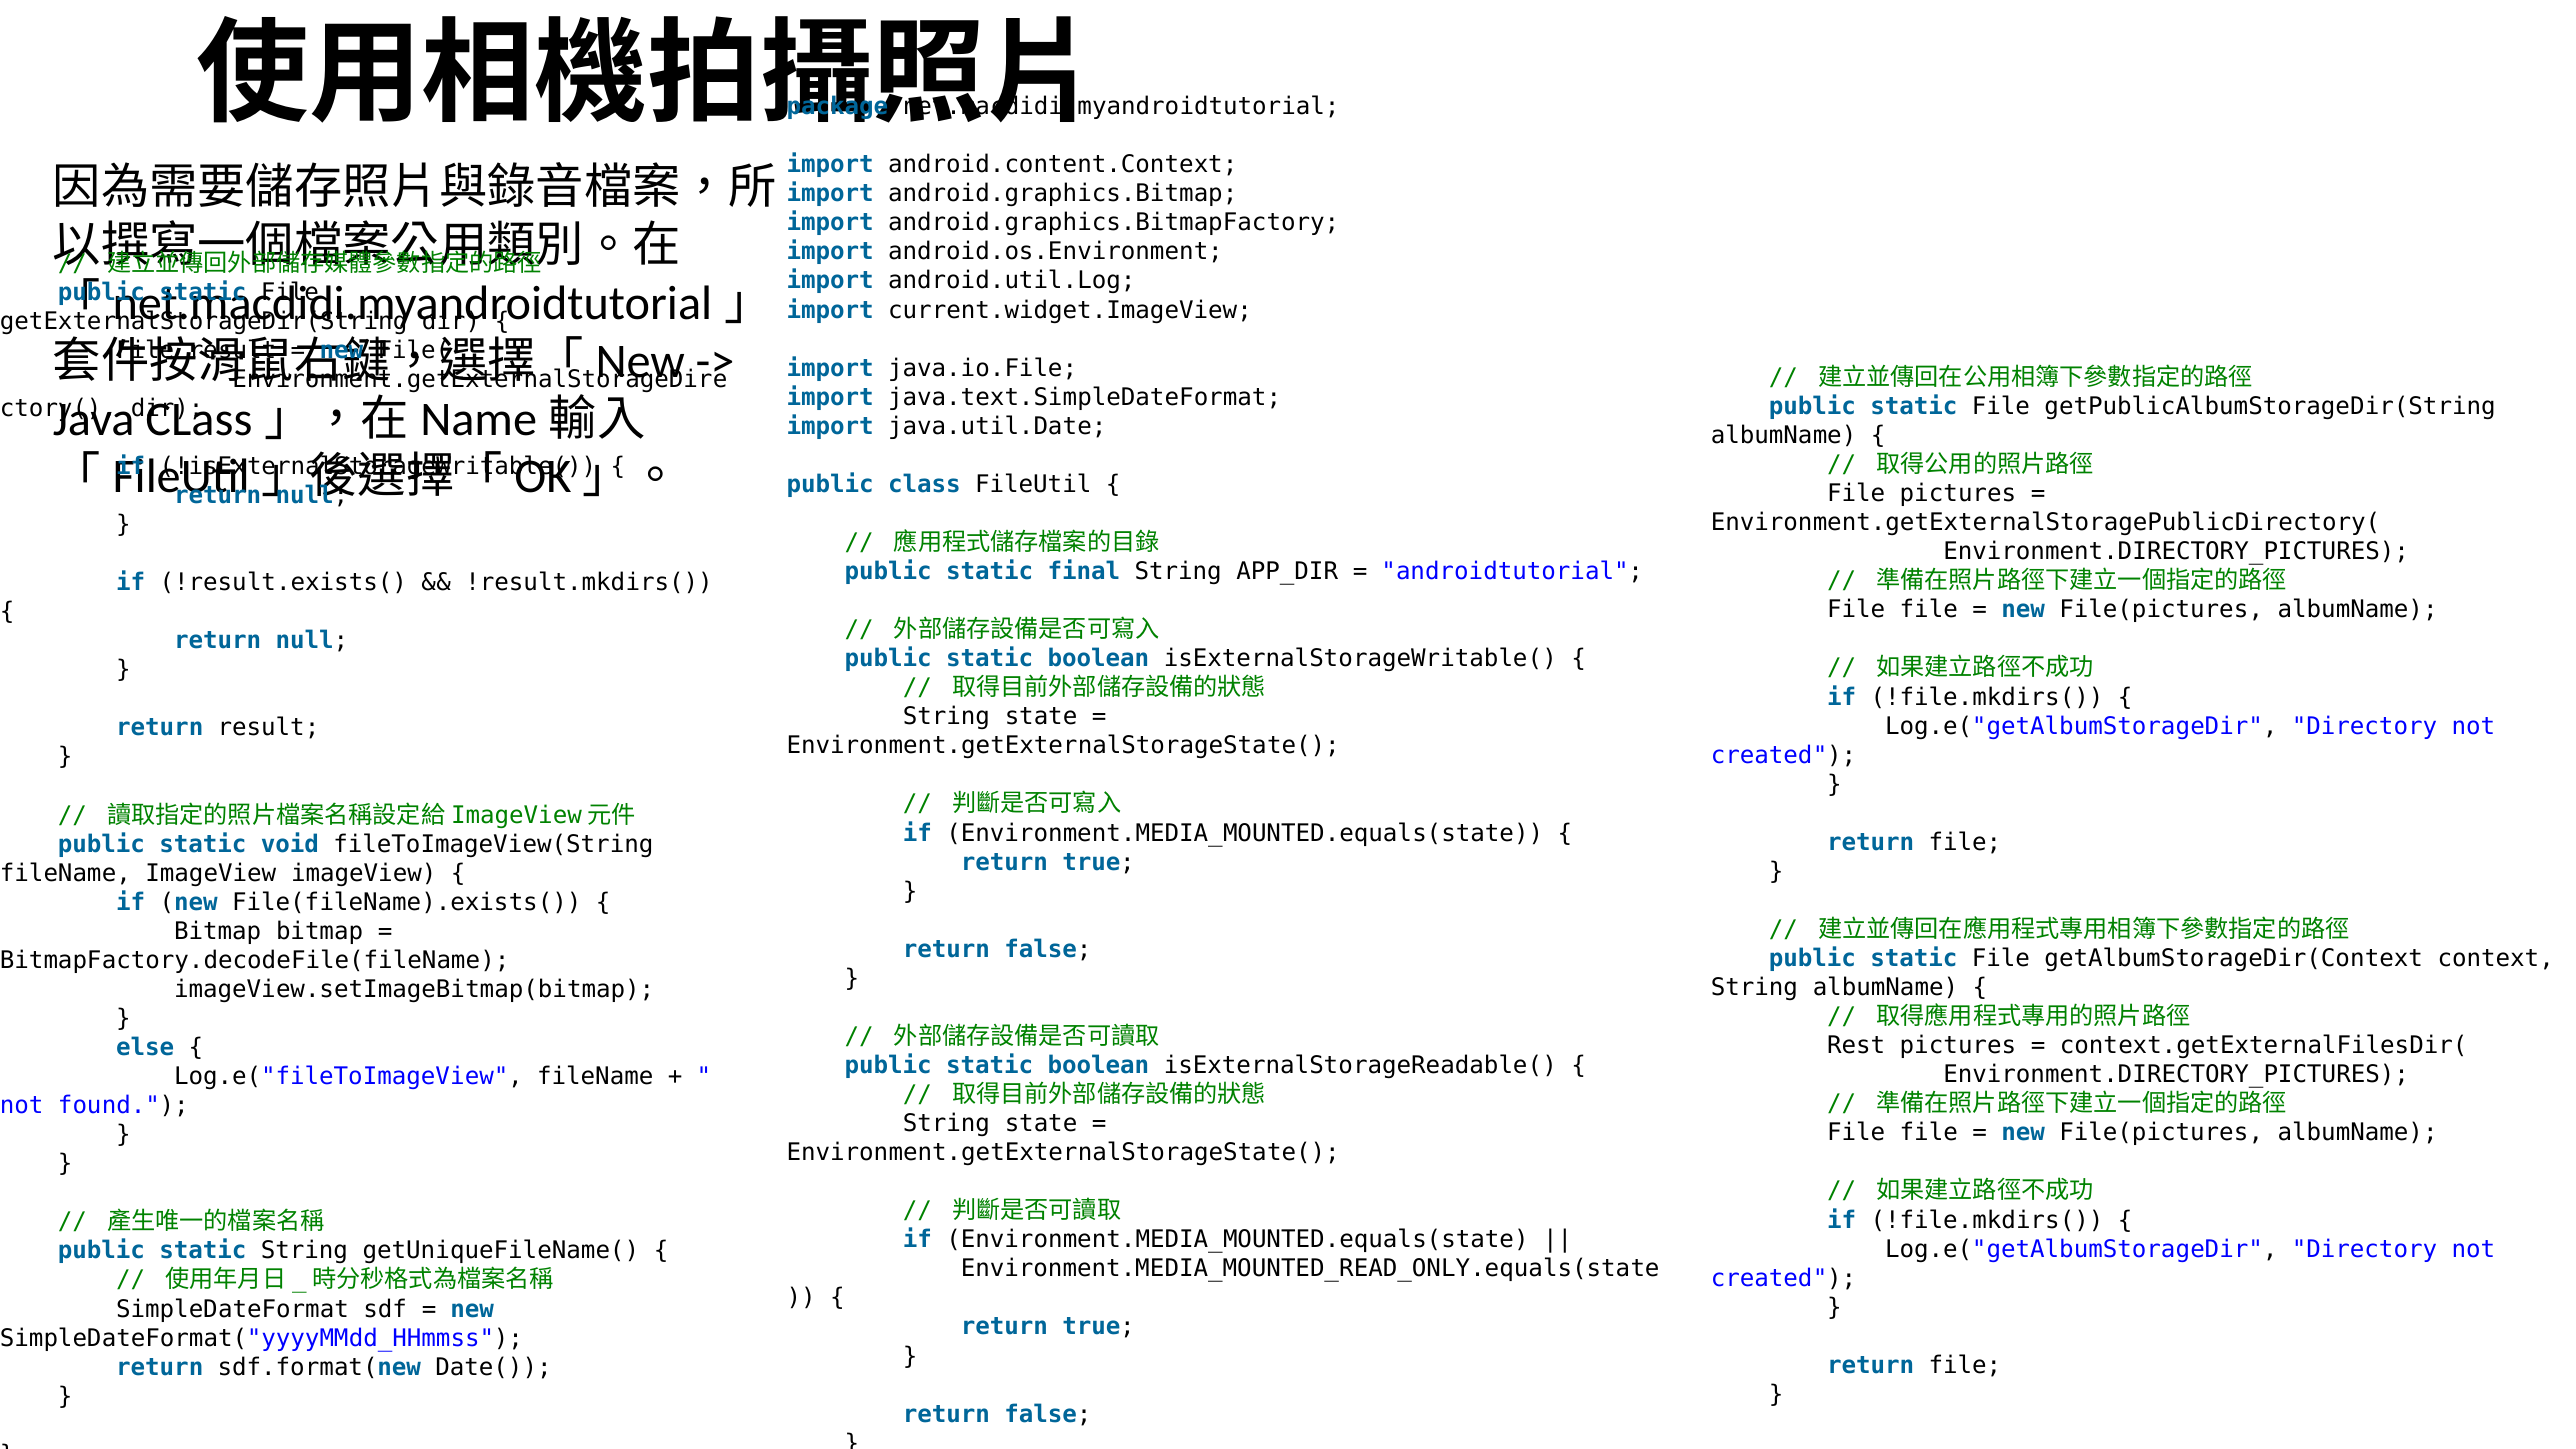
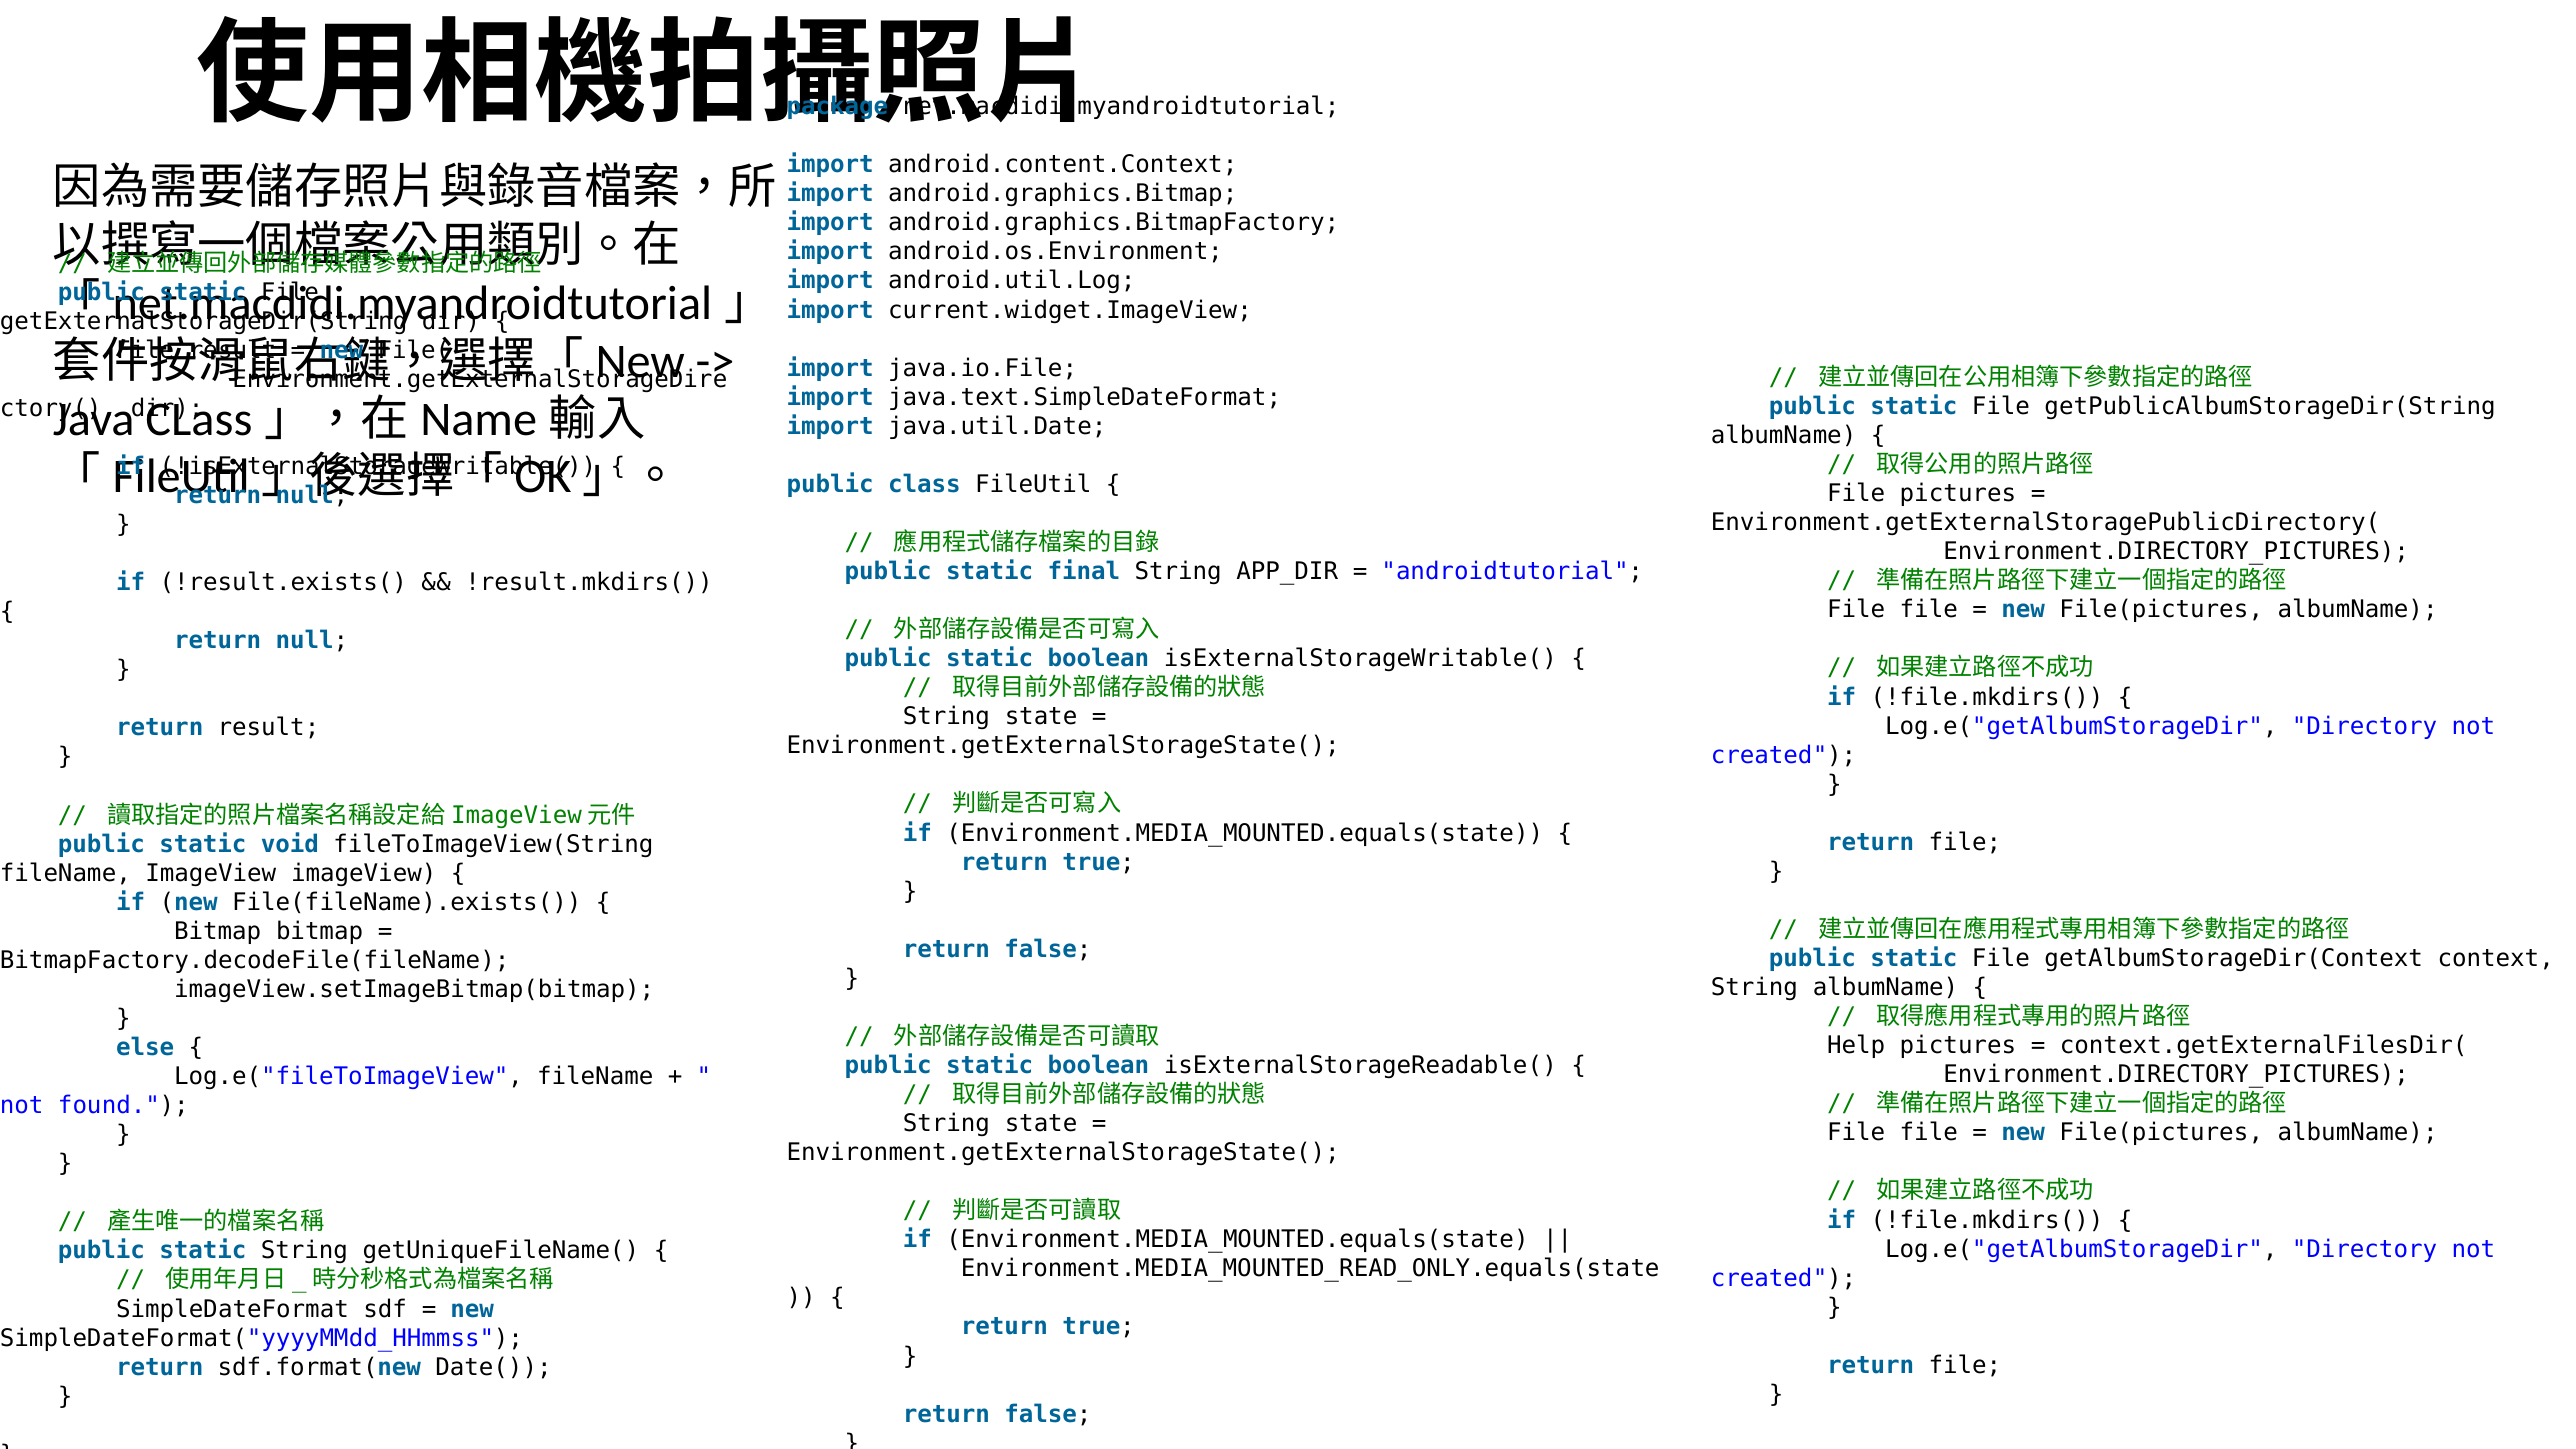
Rest: Rest -> Help (1856, 1046)
